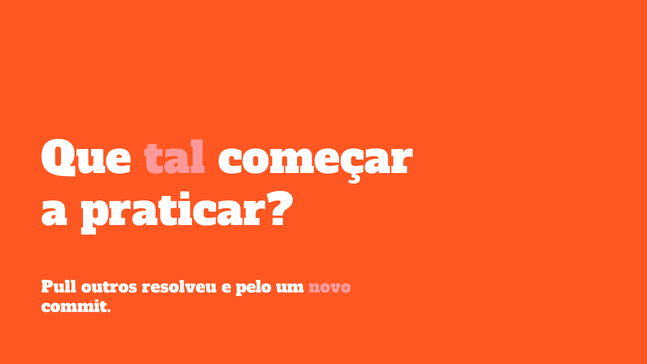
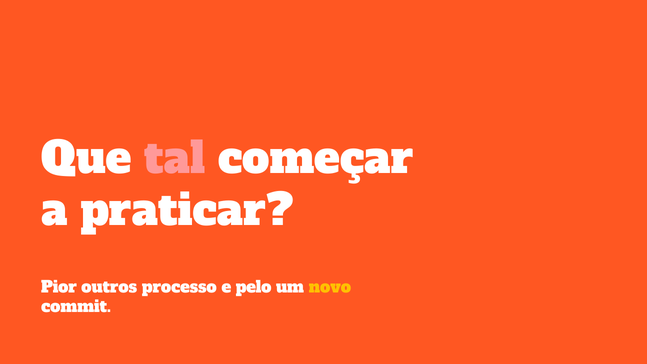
Pull: Pull -> Pior (59, 287)
resolveu: resolveu -> processo (179, 287)
novo colour: pink -> yellow (330, 287)
